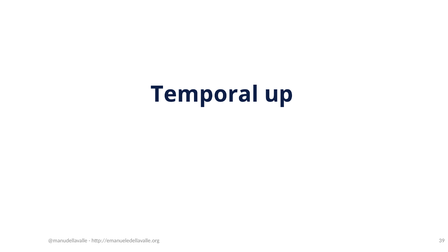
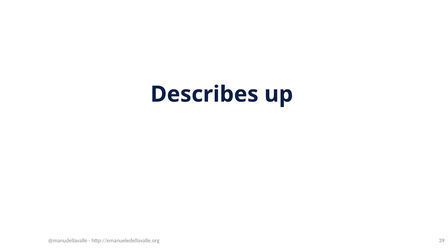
Temporal: Temporal -> Describes (204, 94)
